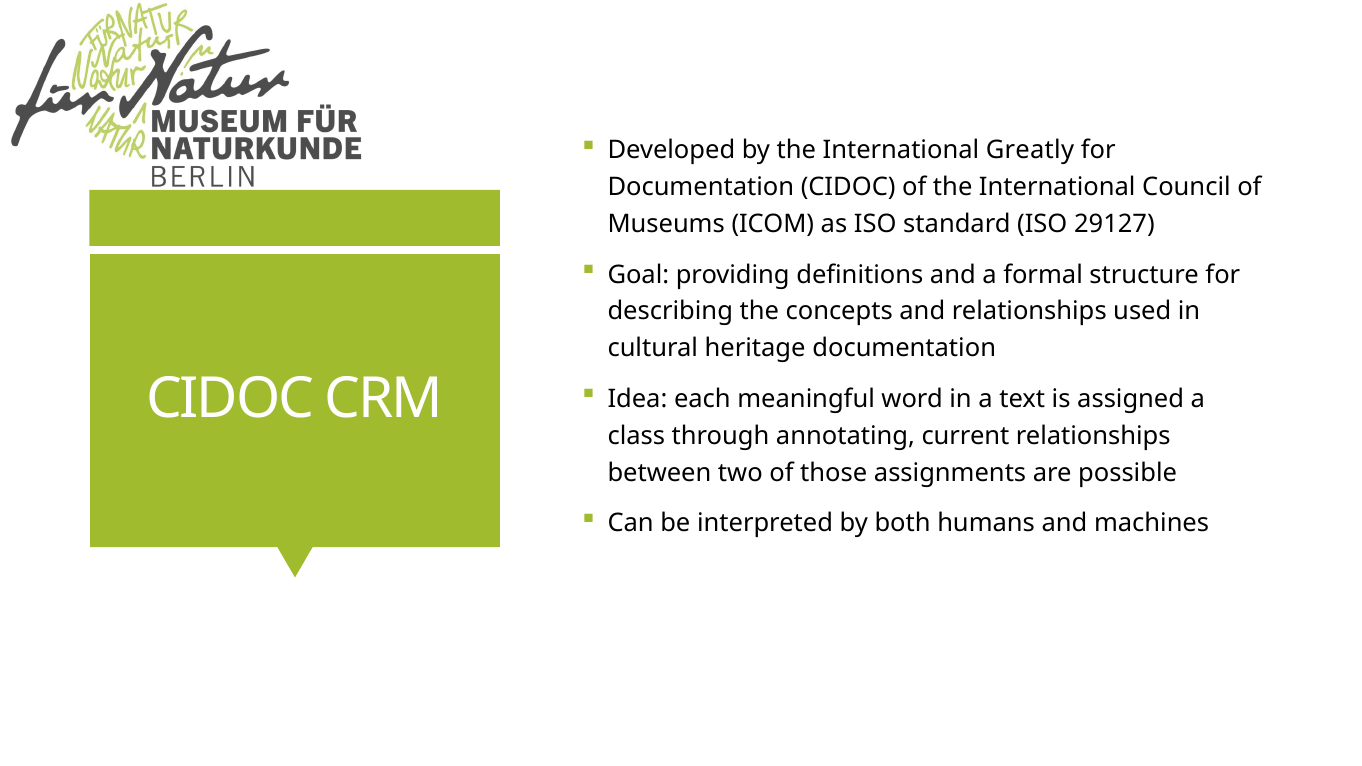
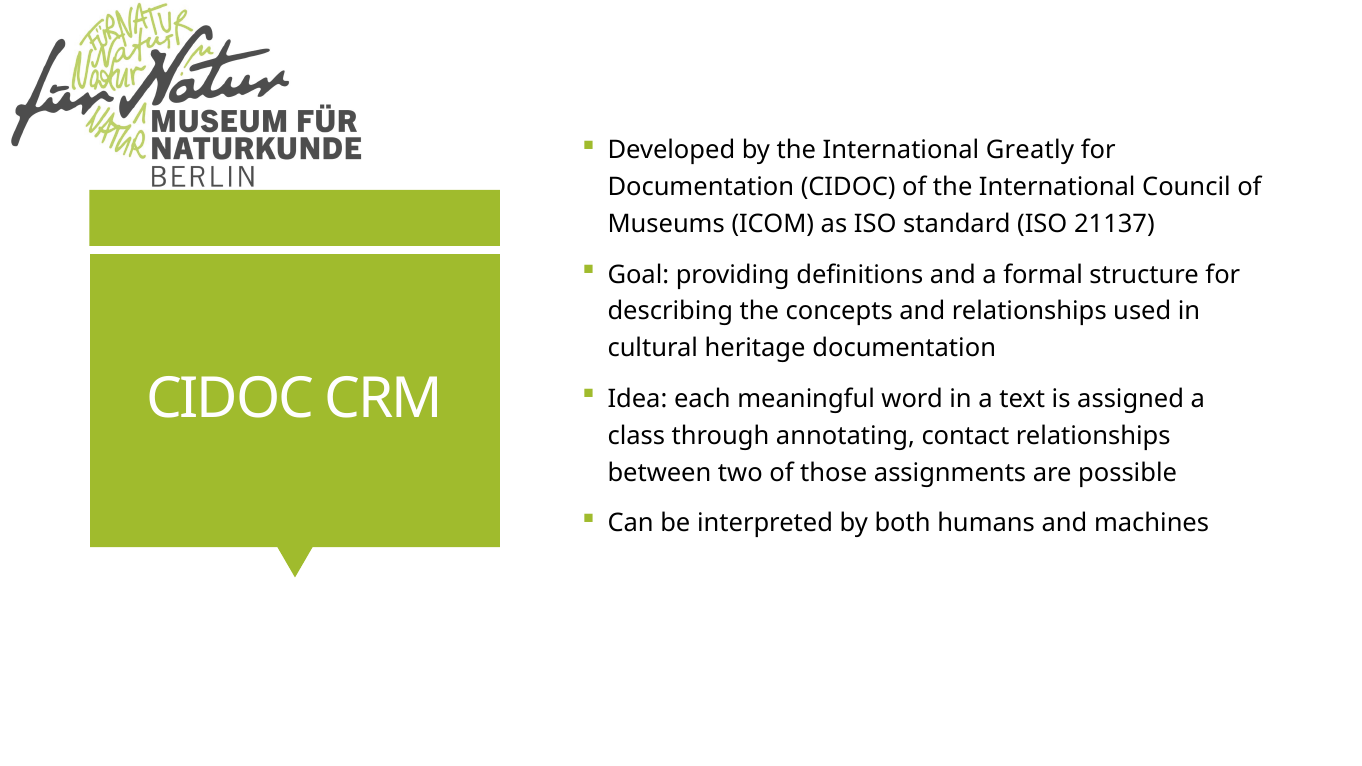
29127: 29127 -> 21137 (1114, 224)
current: current -> contact (965, 436)
